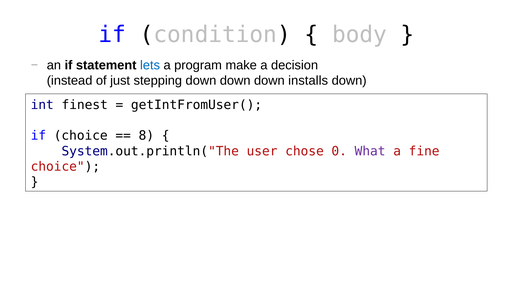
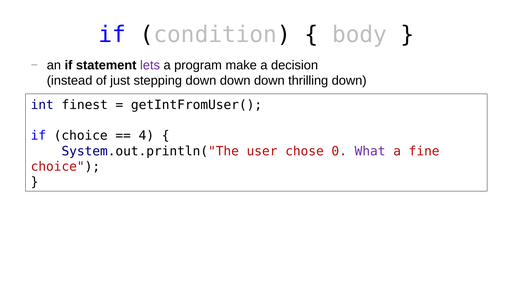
lets colour: blue -> purple (150, 65)
installs: installs -> thrilling (308, 81)
8: 8 -> 4 (146, 135)
